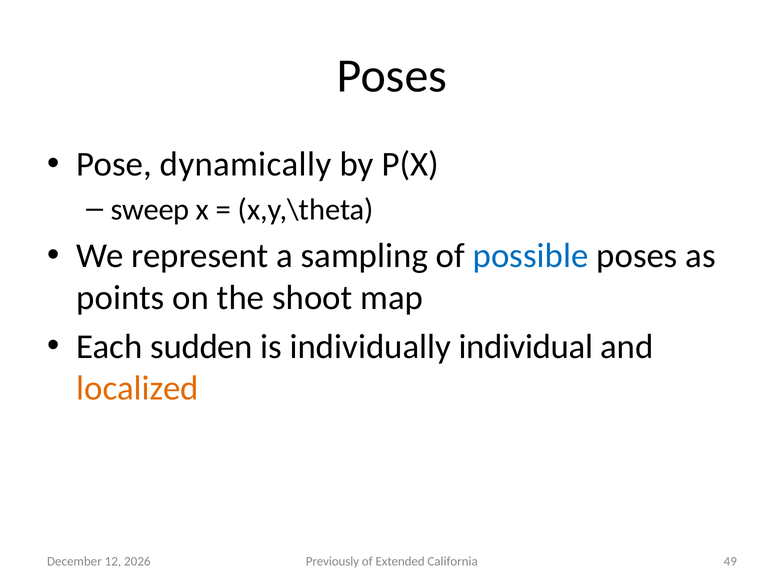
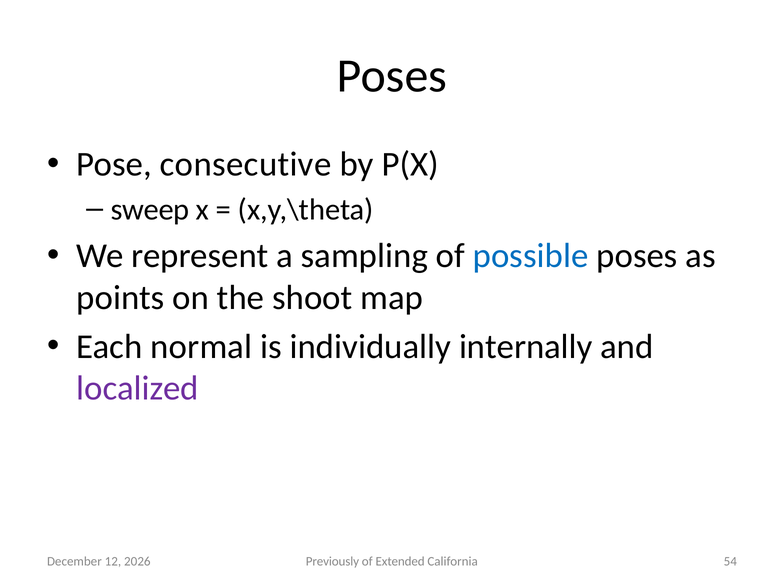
dynamically: dynamically -> consecutive (246, 164)
sudden: sudden -> normal (201, 347)
individual: individual -> internally (526, 347)
localized colour: orange -> purple (138, 388)
49: 49 -> 54 (730, 561)
